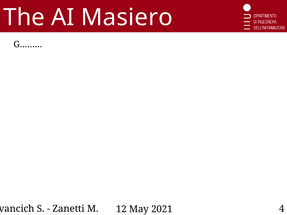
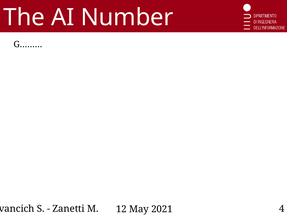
Masiero: Masiero -> Number (127, 17)
